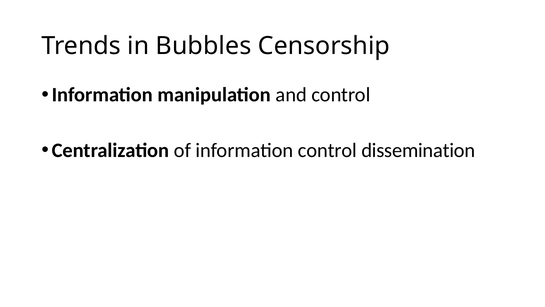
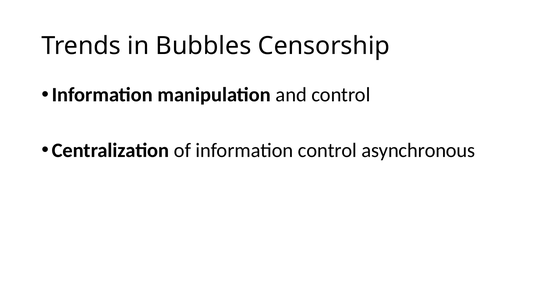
dissemination: dissemination -> asynchronous (418, 150)
